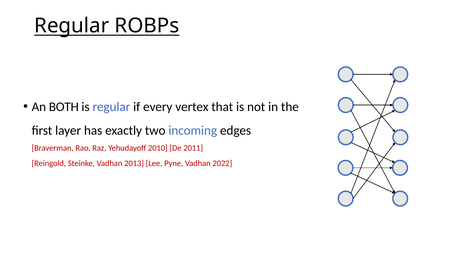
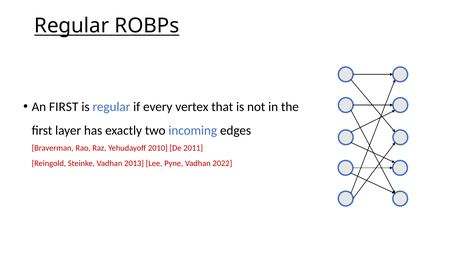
An BOTH: BOTH -> FIRST (64, 107)
